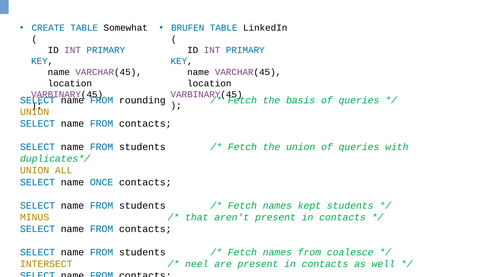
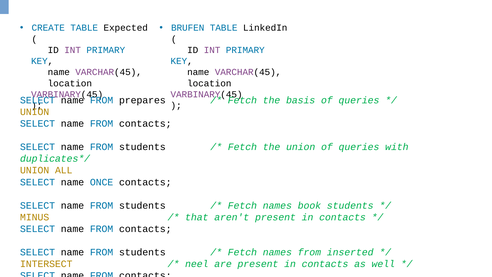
Somewhat: Somewhat -> Expected (126, 28)
rounding: rounding -> prepares (142, 100)
kept: kept -> book (309, 205)
coalesce: coalesce -> inserted (350, 252)
